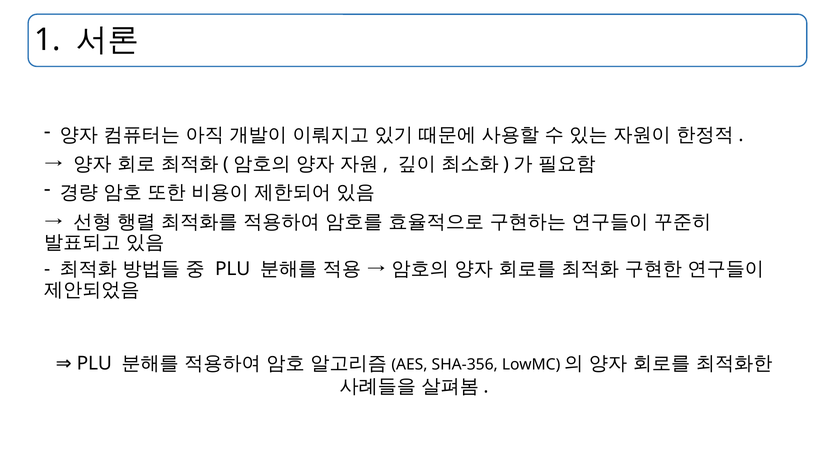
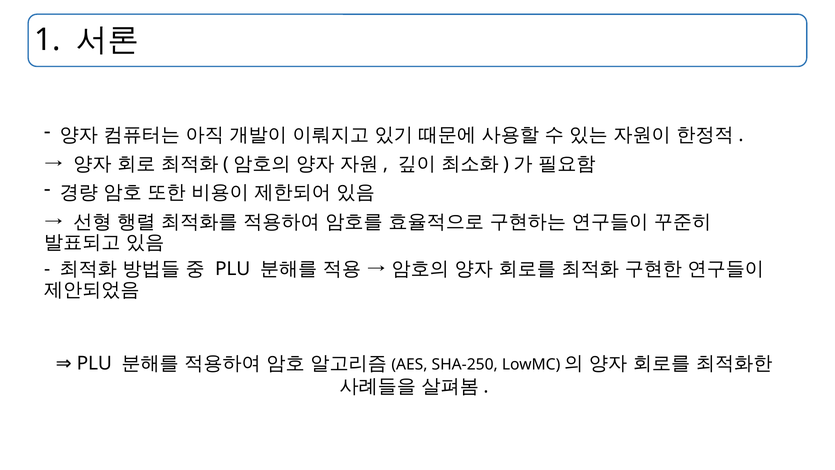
SHA-356: SHA-356 -> SHA-250 (465, 364)
